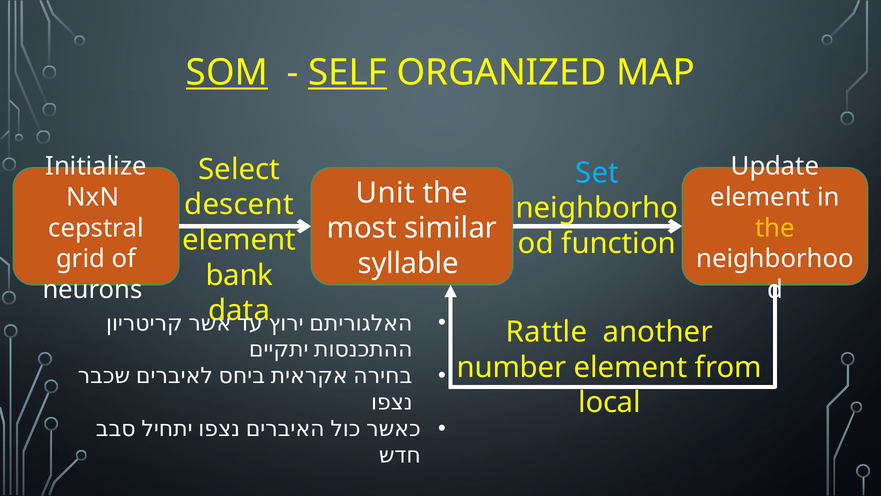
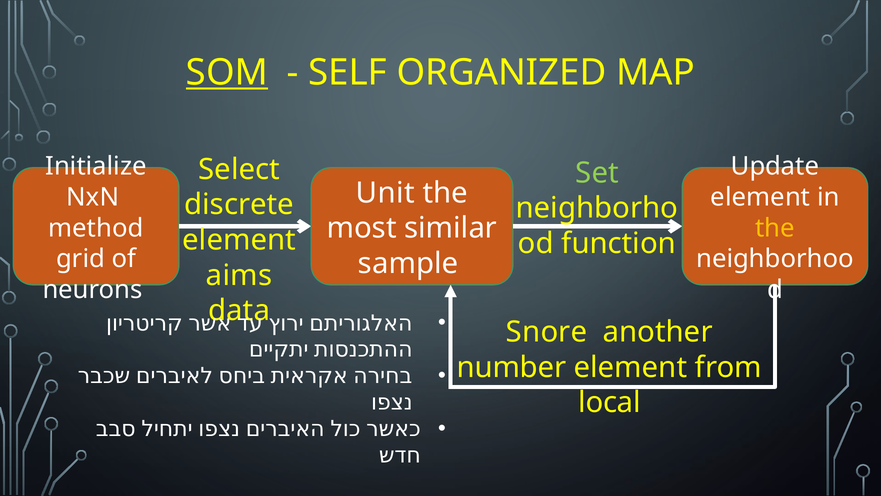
SELF underline: present -> none (348, 73)
Set colour: light blue -> light green (597, 173)
descent: descent -> discrete (239, 205)
cepstral: cepstral -> method (96, 228)
syllable: syllable -> sample (408, 263)
bank: bank -> aims (239, 275)
Rattle: Rattle -> Snore (547, 332)
